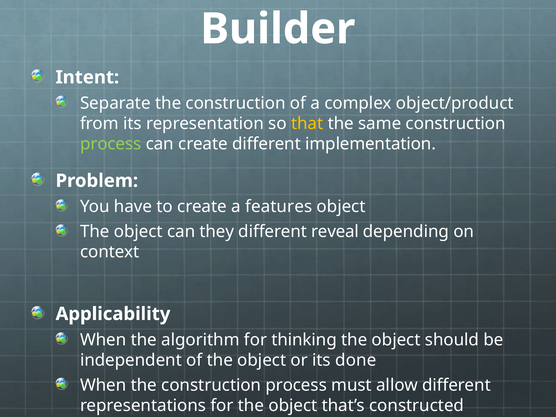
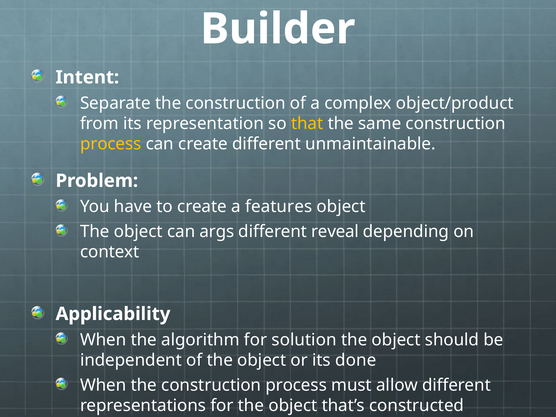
process colour: light green -> yellow (111, 144)
implementation: implementation -> unmaintainable (371, 144)
they: they -> args (217, 232)
thinking: thinking -> solution (304, 340)
